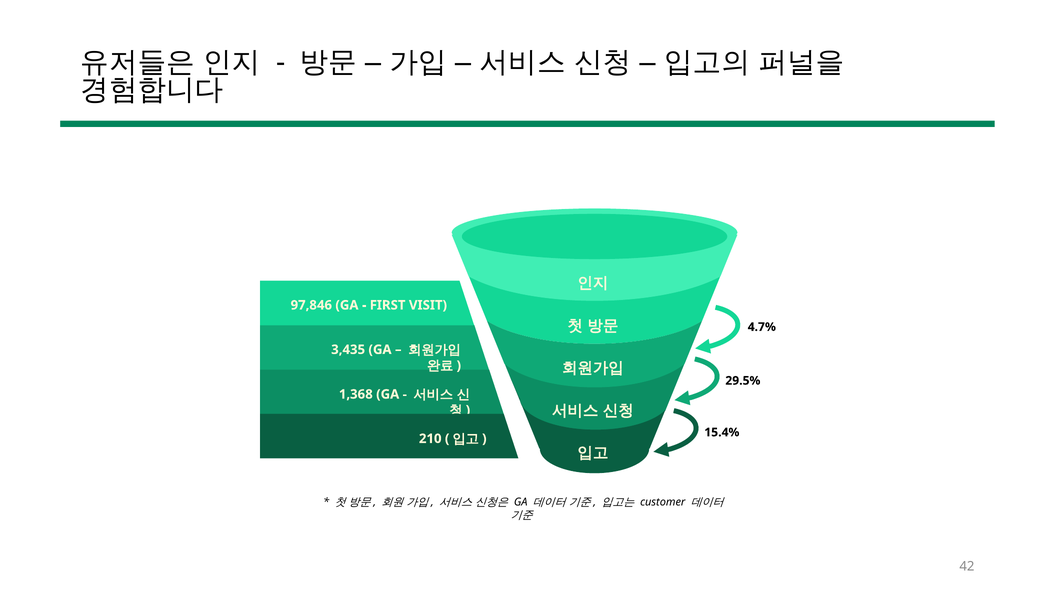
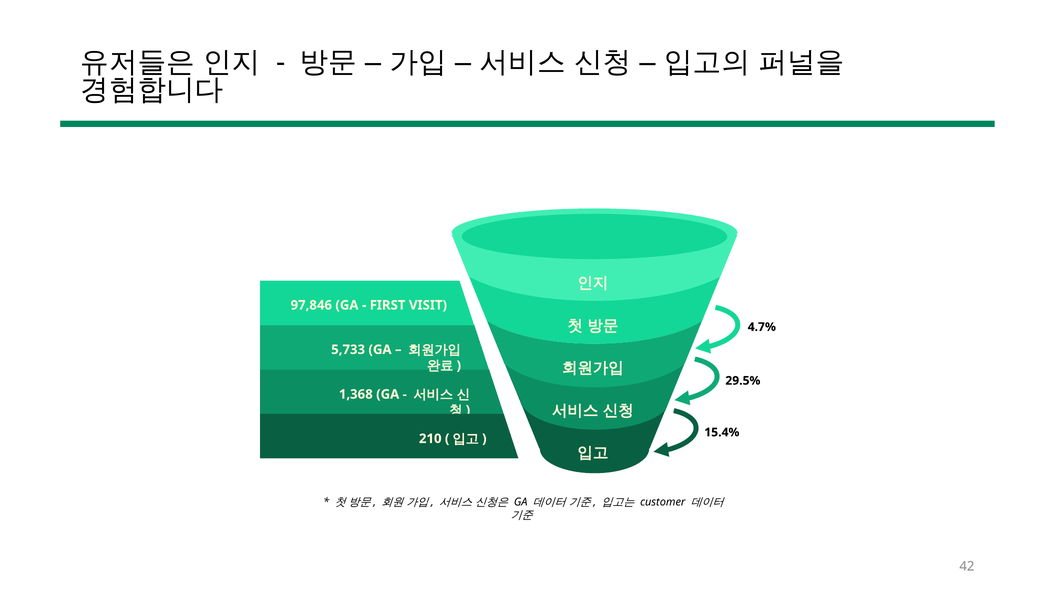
3,435: 3,435 -> 5,733 (348, 349)
